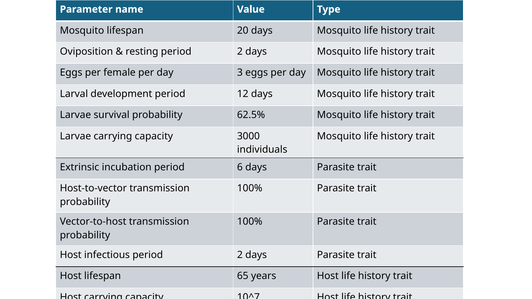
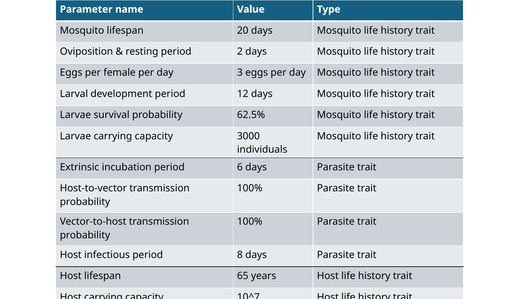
infectious period 2: 2 -> 8 (240, 255)
